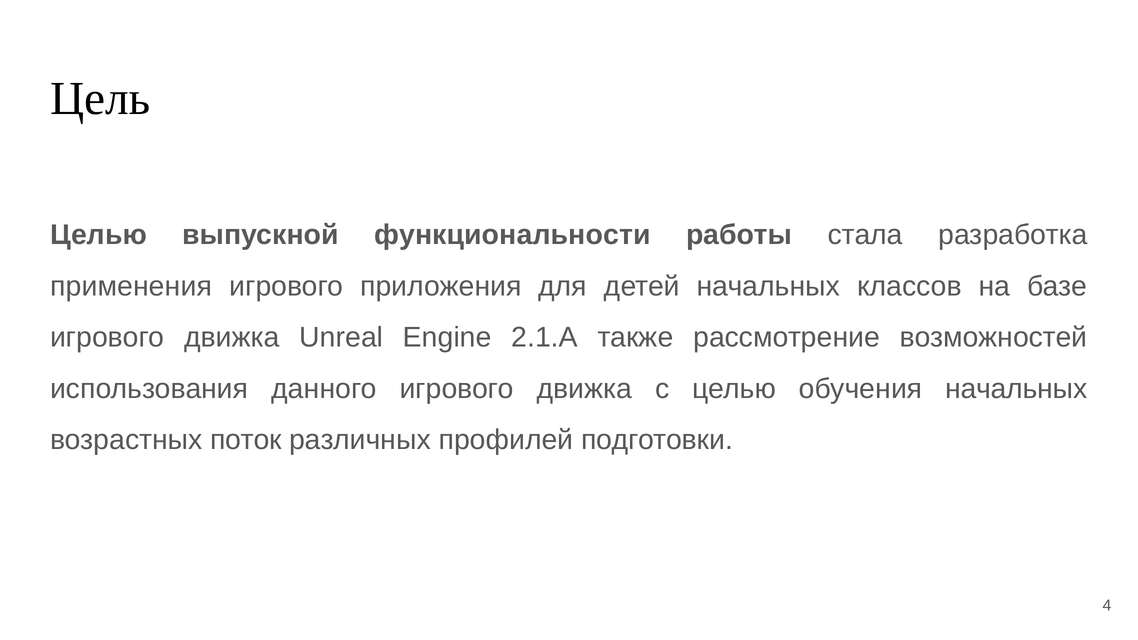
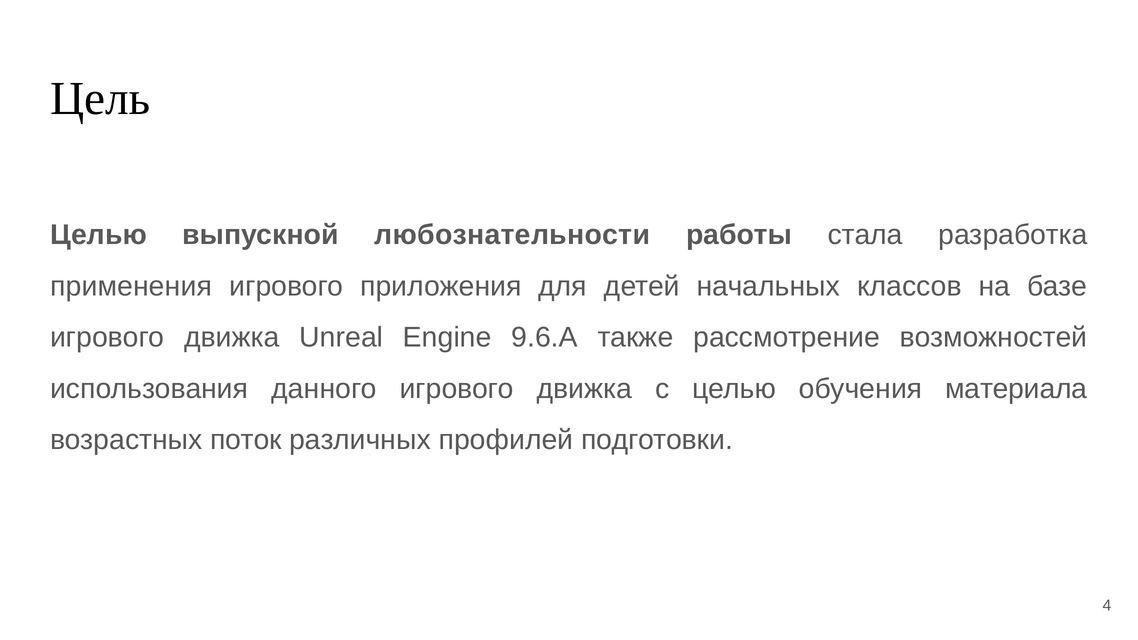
функциональности: функциональности -> любознательности (512, 235)
2.1.А: 2.1.А -> 9.6.А (544, 338)
обучения начальных: начальных -> материала (1016, 389)
